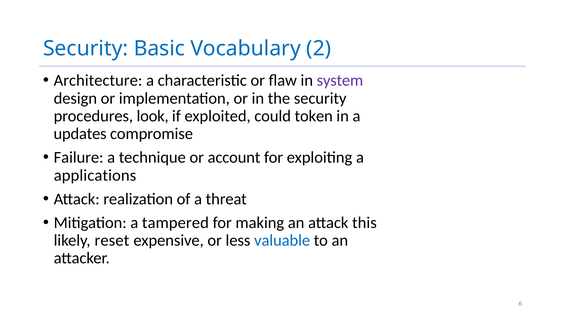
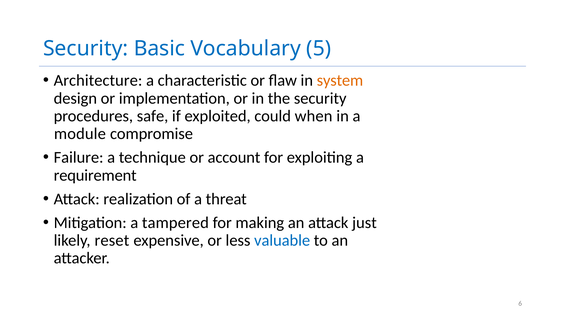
2: 2 -> 5 (319, 49)
system colour: purple -> orange (340, 80)
look: look -> safe (153, 116)
token: token -> when (314, 116)
updates: updates -> module (80, 134)
applications: applications -> requirement (95, 175)
this: this -> just (364, 222)
